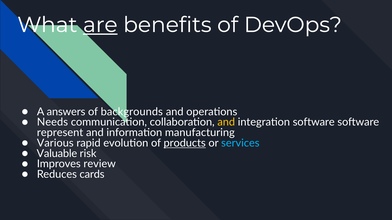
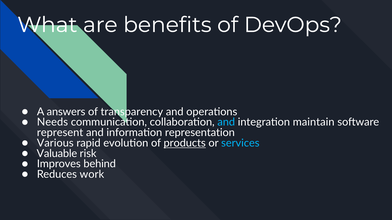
are underline: present -> none (100, 25)
backgrounds: backgrounds -> transparency (132, 112)
and colour: yellow -> light blue (226, 122)
integration software: software -> maintain (314, 122)
manufacturing: manufacturing -> representation (200, 133)
review: review -> behind (100, 164)
cards: cards -> work (92, 175)
